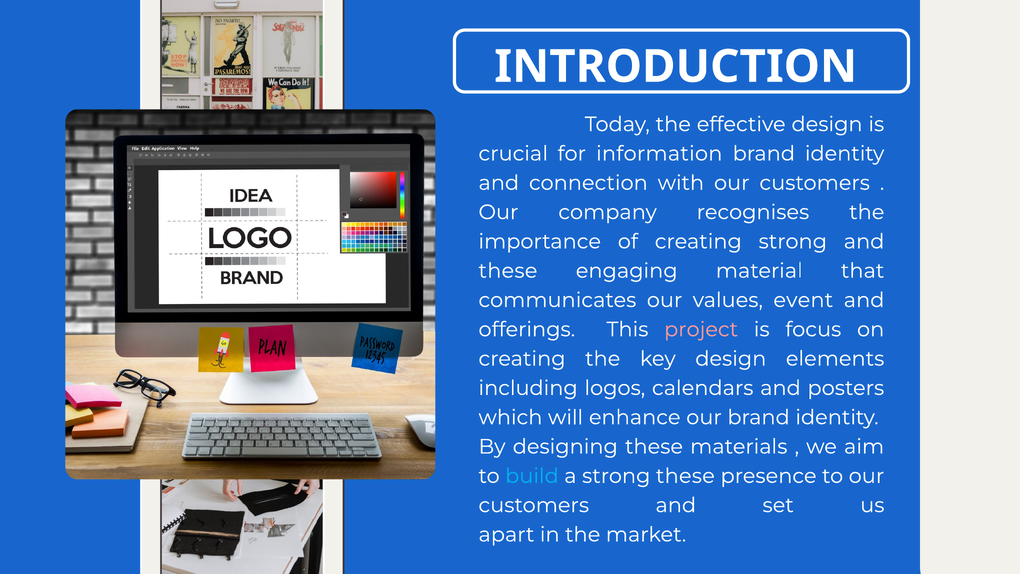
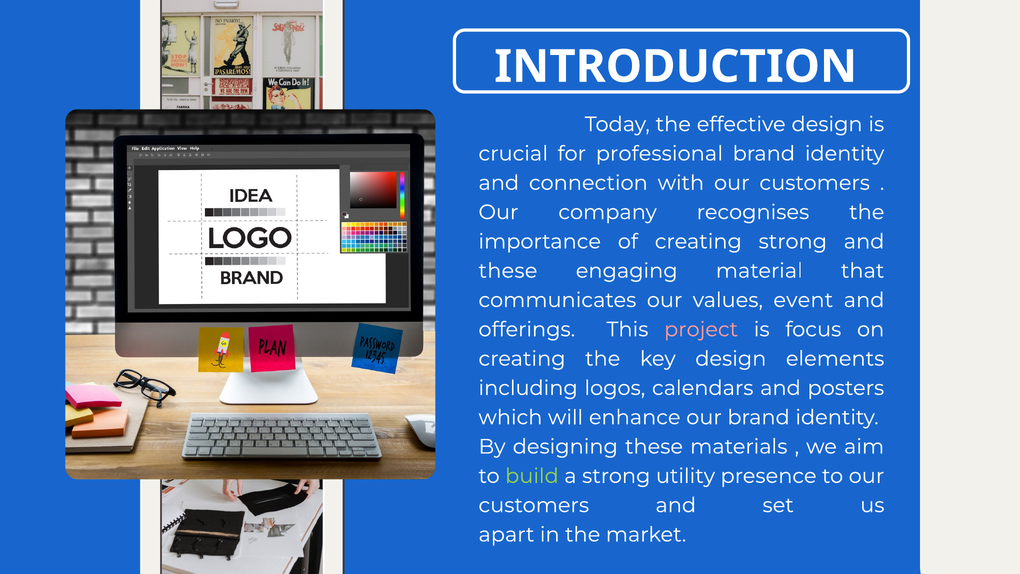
information: information -> professional (659, 154)
build colour: light blue -> light green (532, 476)
strong these: these -> utility (685, 476)
